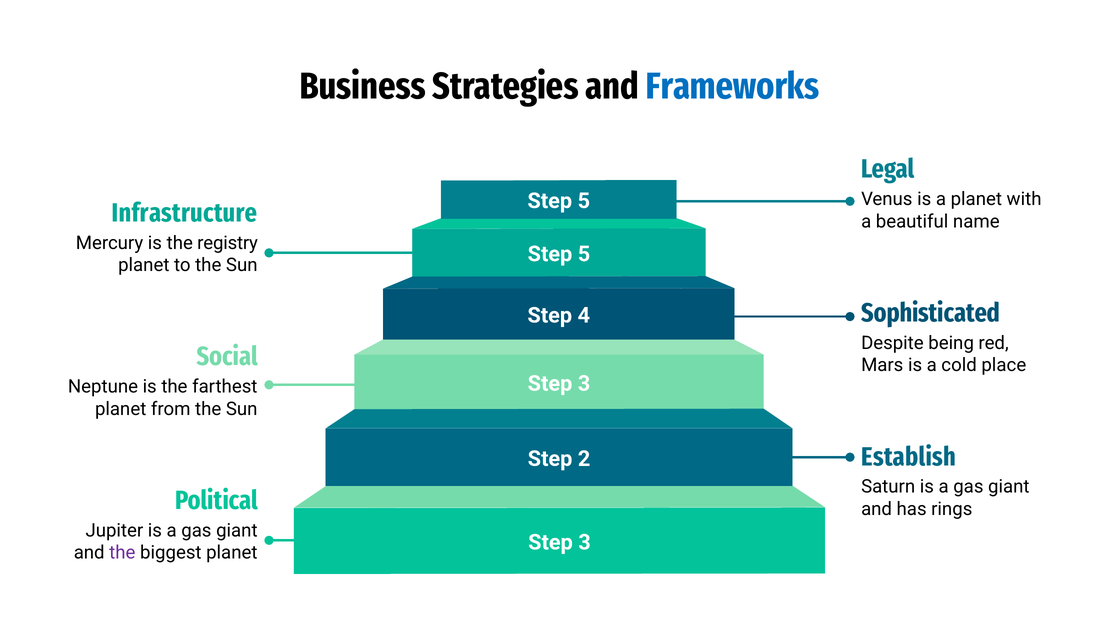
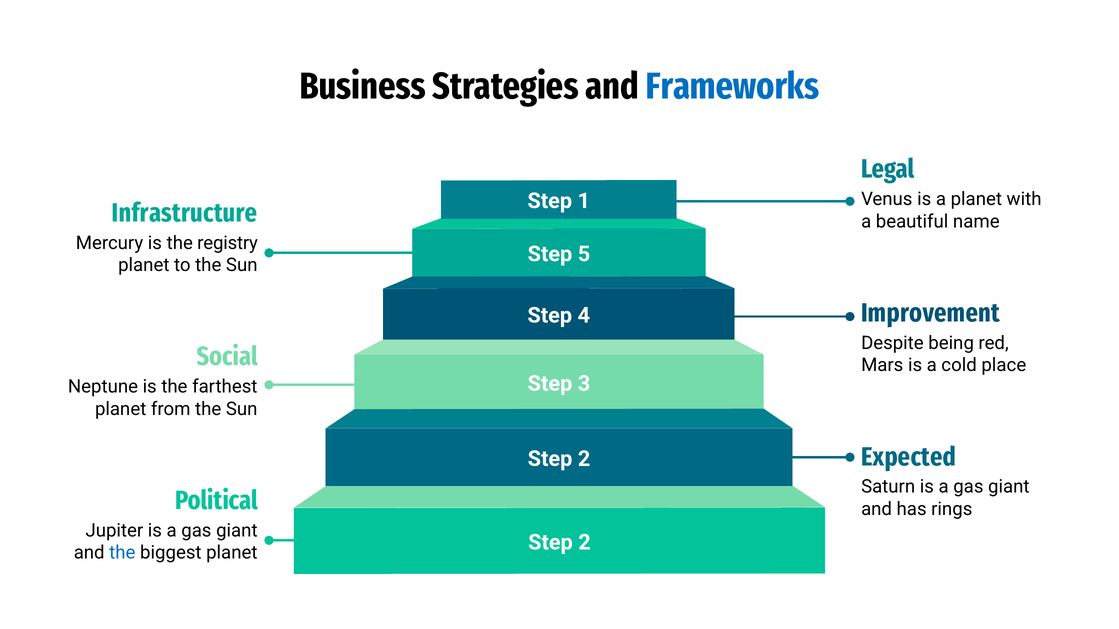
5: 5 -> 1 (584, 201)
Sophisticated: Sophisticated -> Improvement (930, 313)
Establish: Establish -> Expected (909, 457)
3: 3 -> 2 (584, 543)
the colour: purple -> blue (122, 553)
